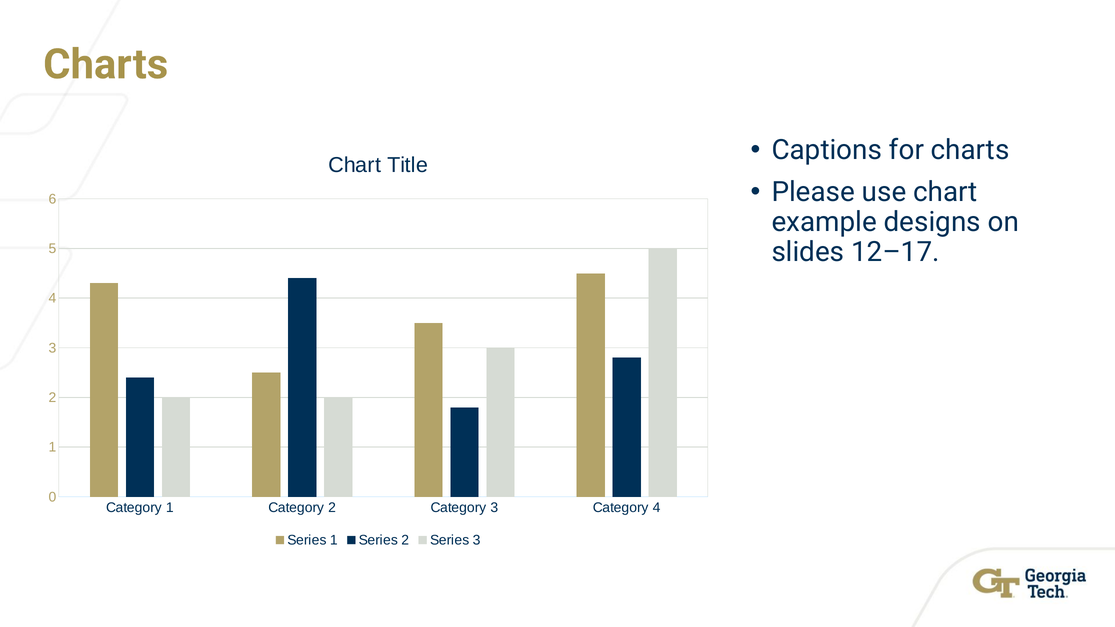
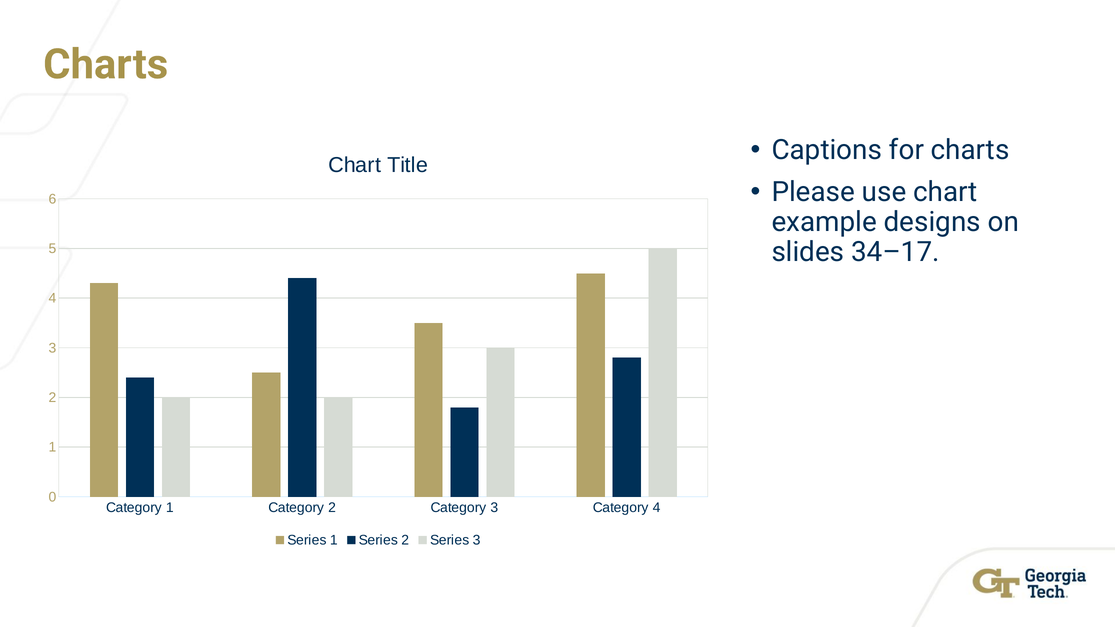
12–17: 12–17 -> 34–17 (895, 252)
